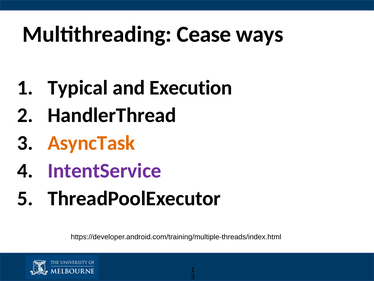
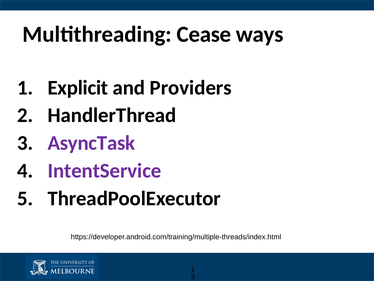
Typical: Typical -> Explicit (78, 87)
Execution: Execution -> Providers (191, 87)
AsyncTask colour: orange -> purple (91, 143)
